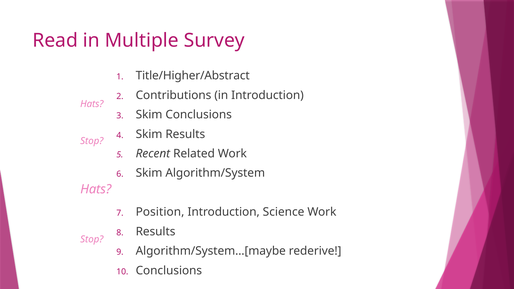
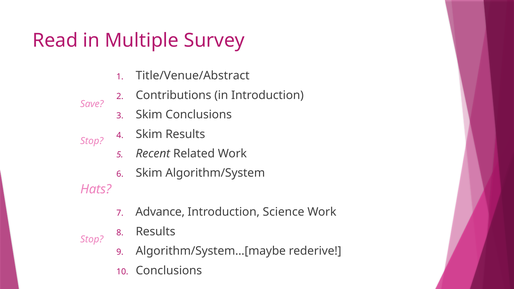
Title/Higher/Abstract: Title/Higher/Abstract -> Title/Venue/Abstract (193, 76)
Hats: Hats -> Save (92, 104)
Position: Position -> Advance (160, 212)
